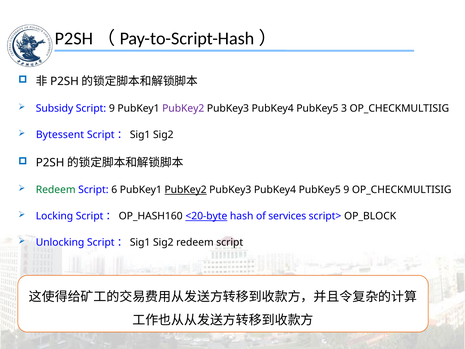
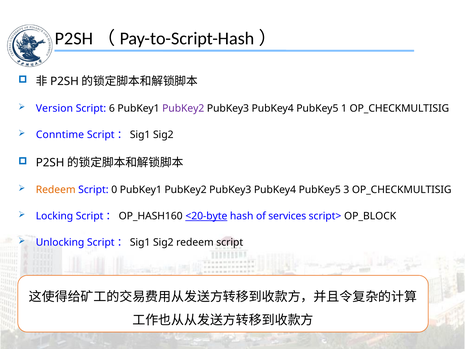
Subsidy: Subsidy -> Version (54, 108)
Script 9: 9 -> 6 (112, 108)
3: 3 -> 1 (344, 108)
Bytessent: Bytessent -> Conntime (60, 135)
Redeem colour: green -> orange (56, 190)
6: 6 -> 0 (114, 190)
PubKey2 underline: present -> none (186, 190)
PubKey5 9: 9 -> 3 (346, 190)
